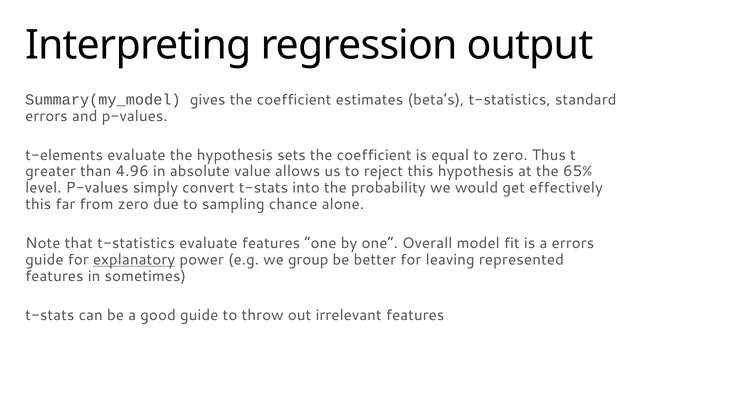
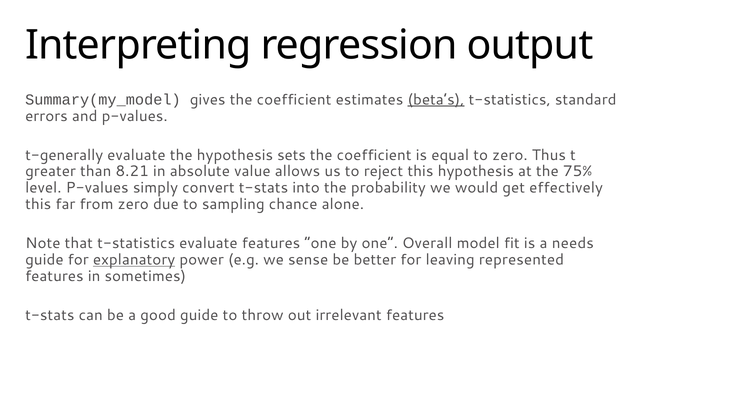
beta’s underline: none -> present (436, 100)
t-elements: t-elements -> t-generally (64, 155)
4.96: 4.96 -> 8.21 (132, 171)
65%: 65% -> 75% (578, 171)
a errors: errors -> needs (573, 243)
group: group -> sense (308, 260)
